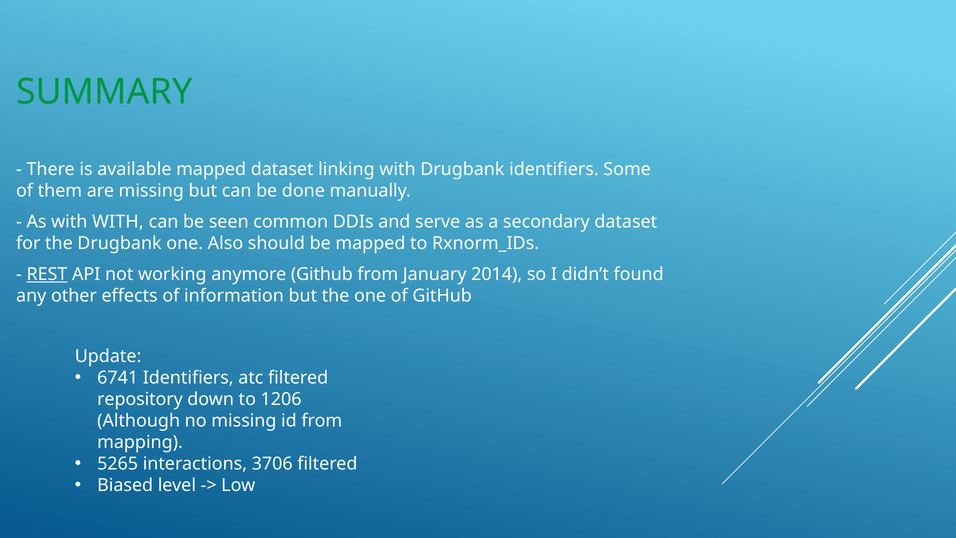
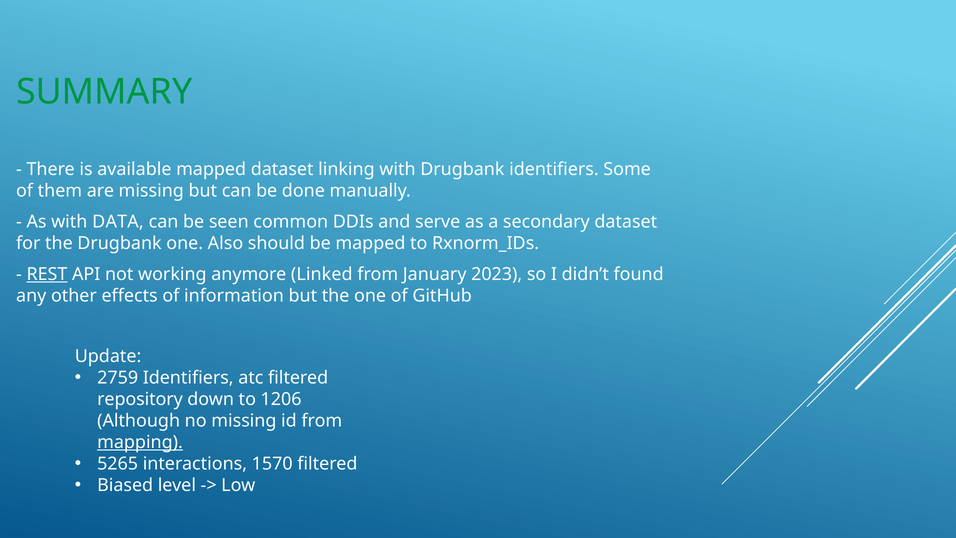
with WITH: WITH -> DATA (118, 222)
anymore Github: Github -> Linked (322, 274)
2014: 2014 -> 2023 (497, 274)
6741: 6741 -> 2759 (118, 378)
mapping underline: none -> present (140, 442)
3706: 3706 -> 1570 (272, 464)
